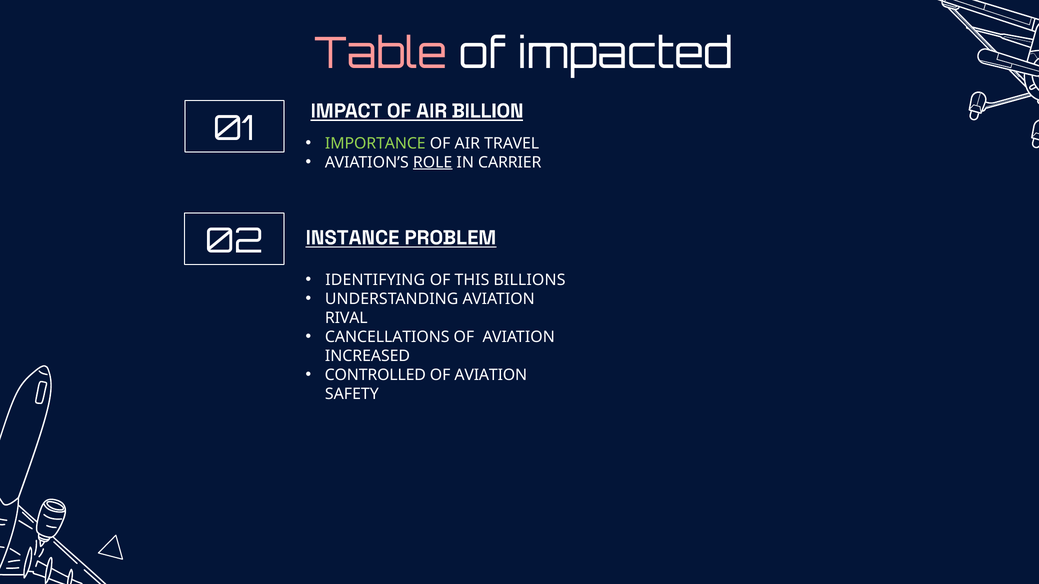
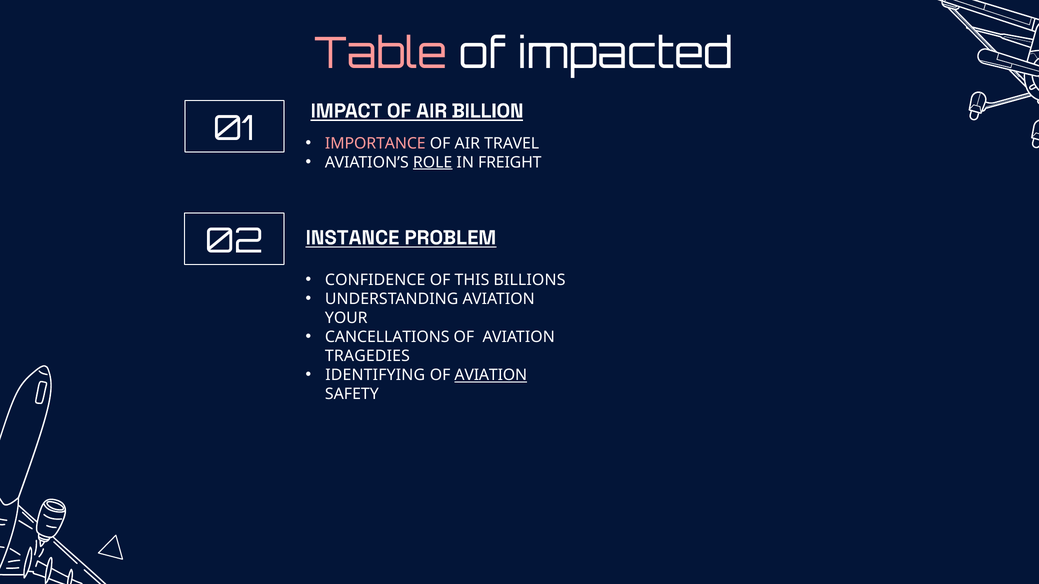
IMPORTANCE colour: light green -> pink (375, 143)
CARRIER: CARRIER -> FREIGHT (510, 162)
IDENTIFYING: IDENTIFYING -> CONFIDENCE (375, 280)
RIVAL: RIVAL -> YOUR (346, 318)
INCREASED: INCREASED -> TRAGEDIES (367, 356)
CONTROLLED: CONTROLLED -> IDENTIFYING (375, 375)
AVIATION underline: none -> present (491, 375)
